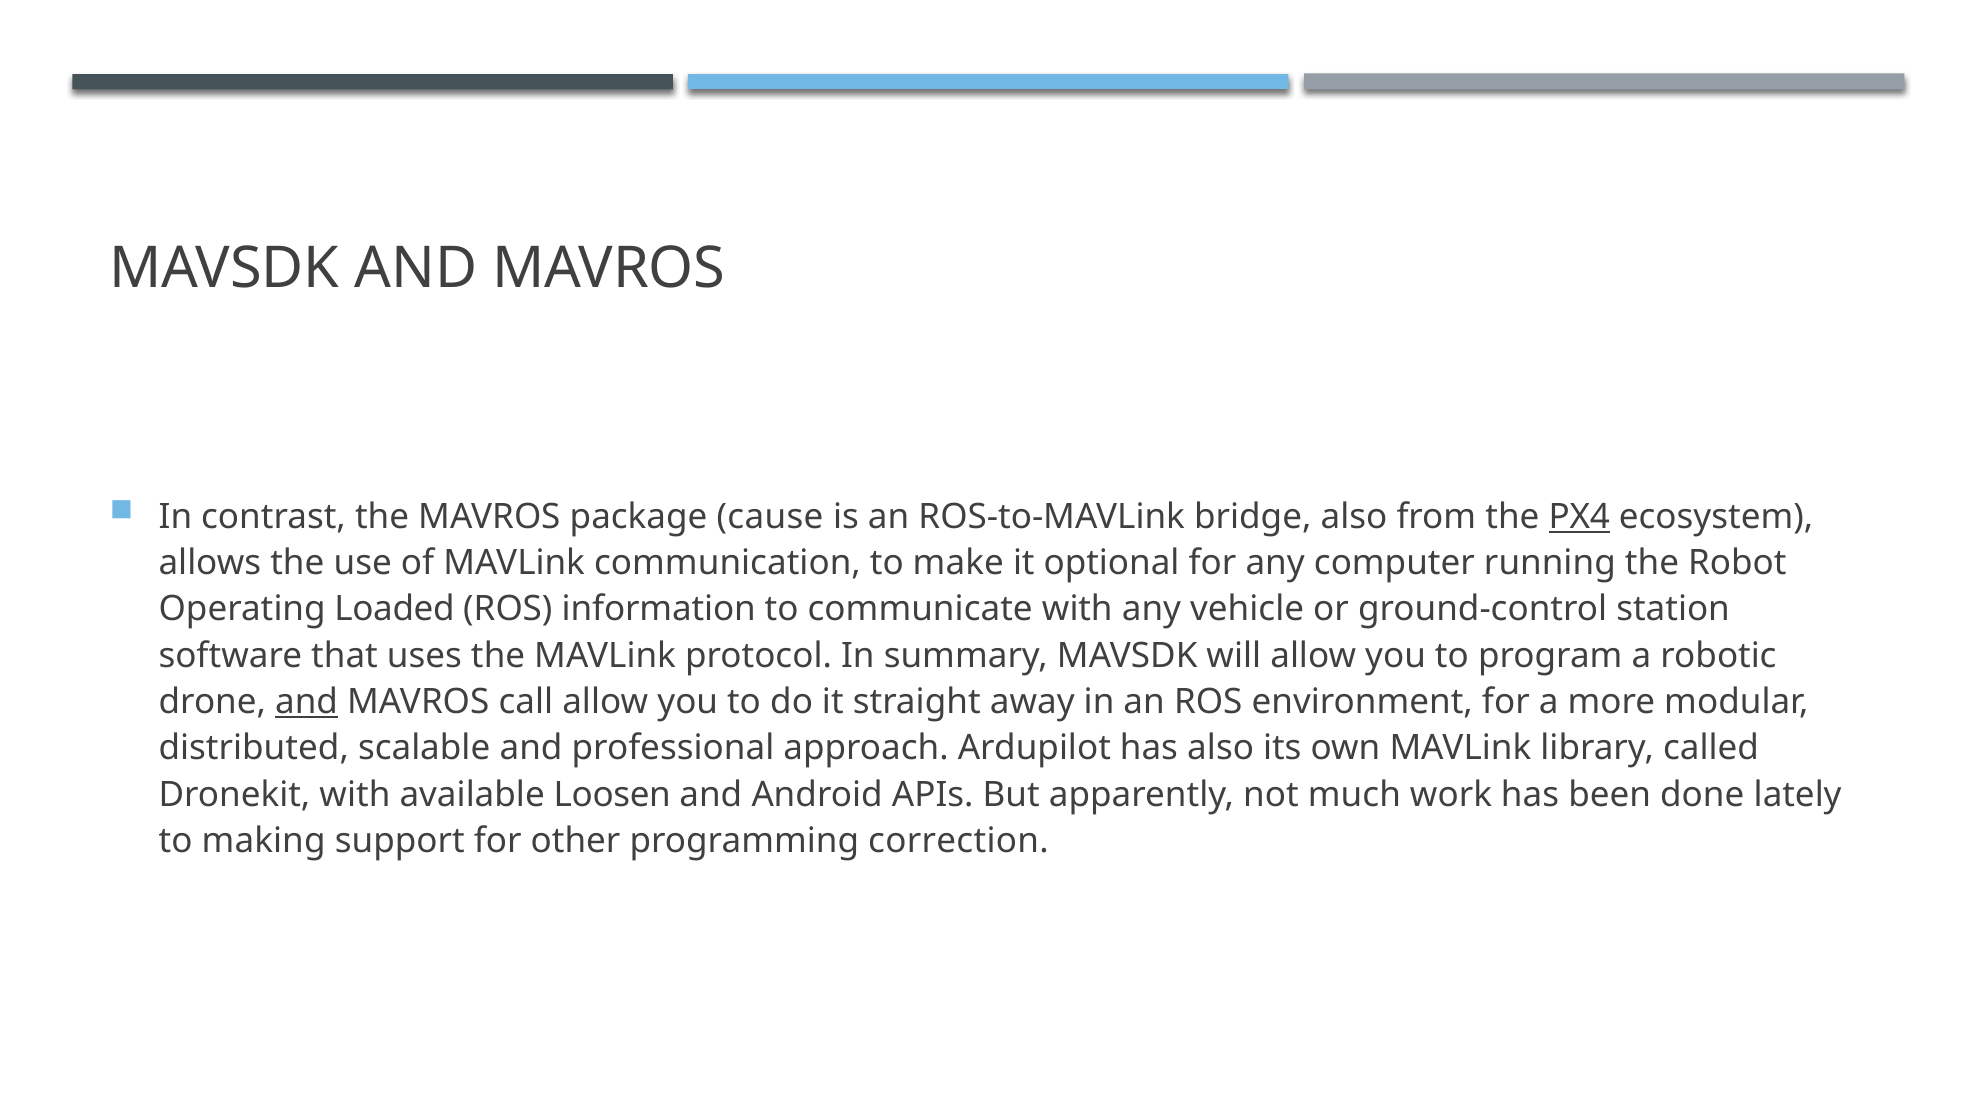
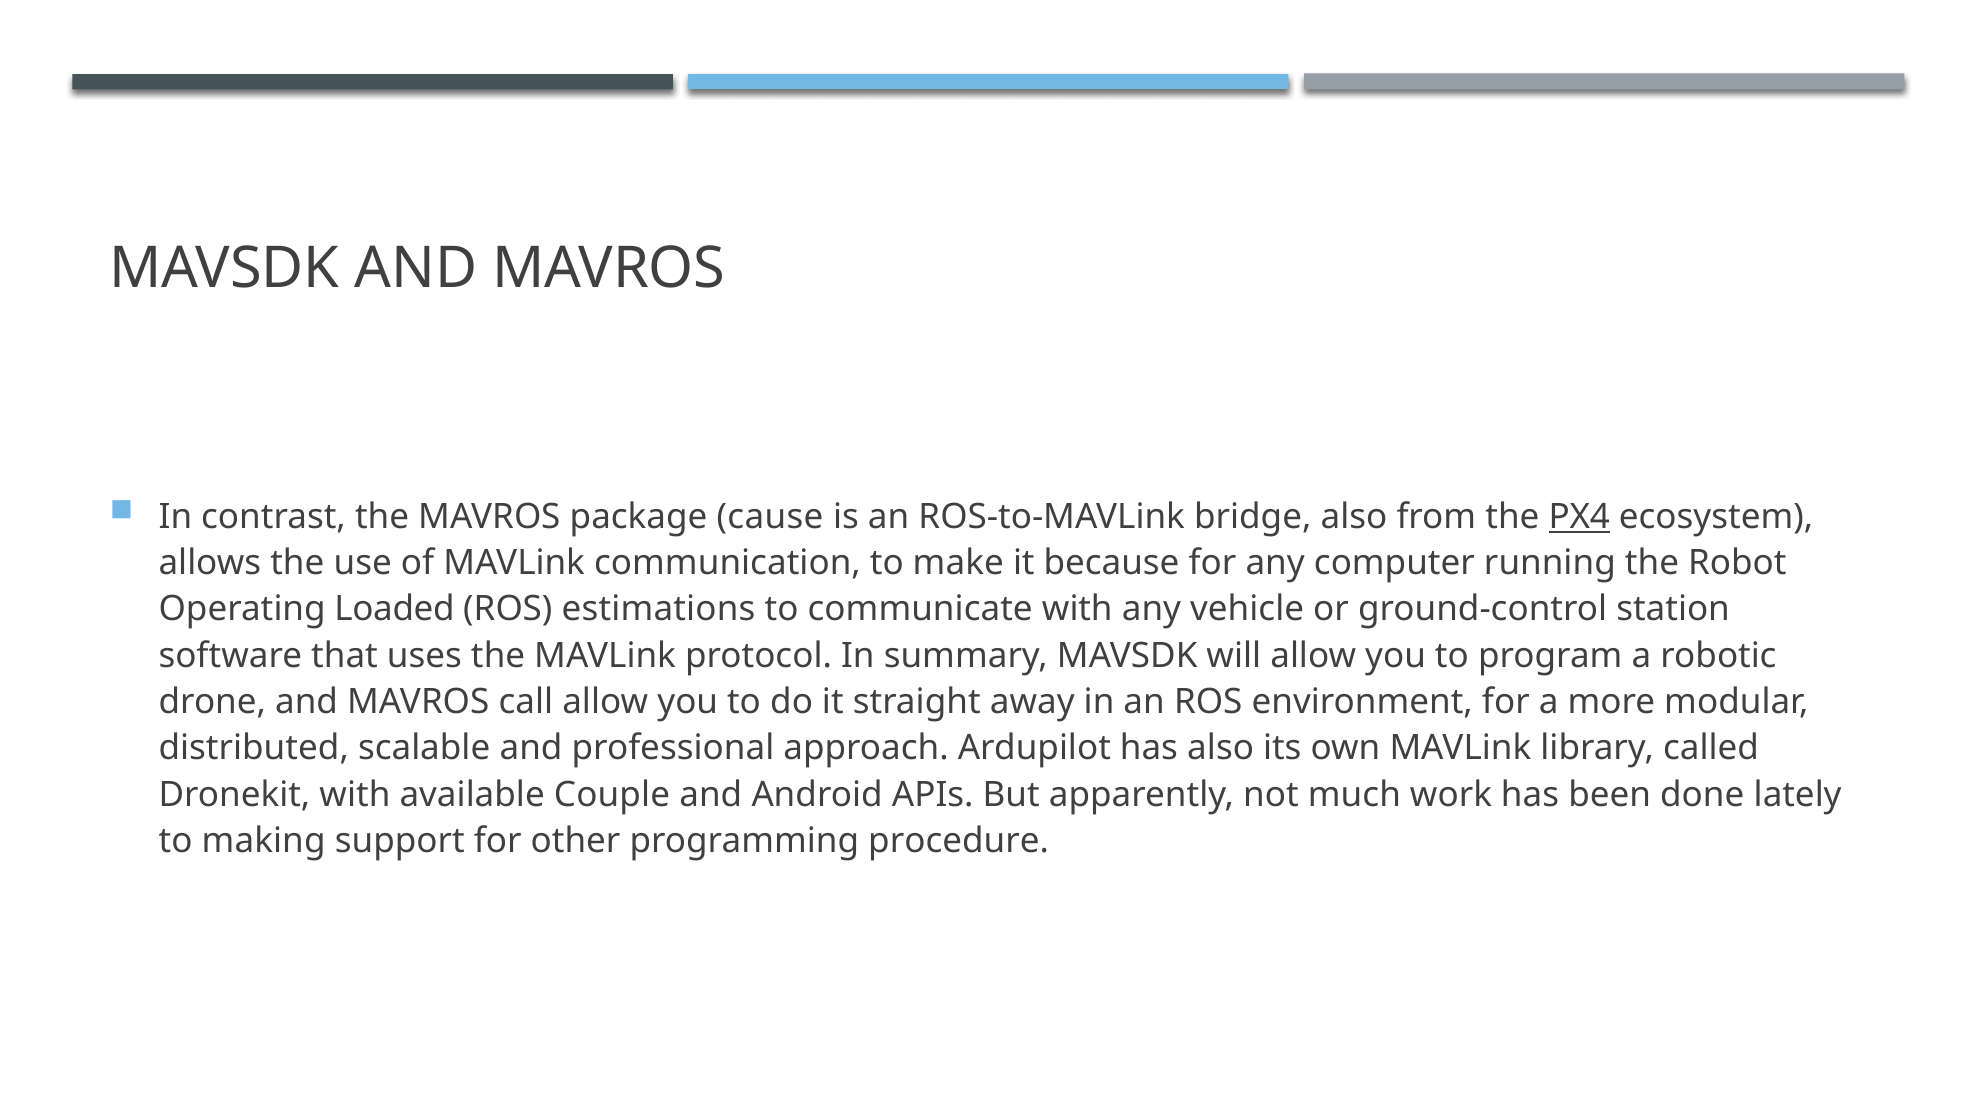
optional: optional -> because (1112, 563)
information: information -> estimations (659, 609)
and underline: present -> none (307, 702)
Loosen: Loosen -> Couple (612, 794)
correction: correction -> procedure (959, 841)
